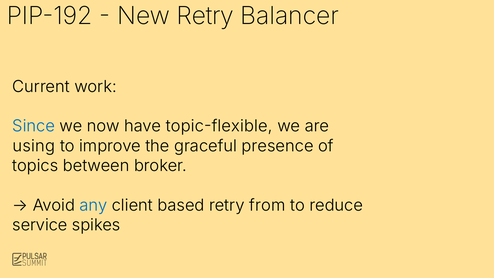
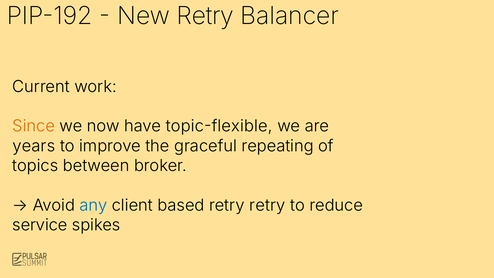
Since colour: blue -> orange (34, 126)
using: using -> years (34, 146)
presence: presence -> repeating (278, 146)
retry from: from -> retry (267, 205)
